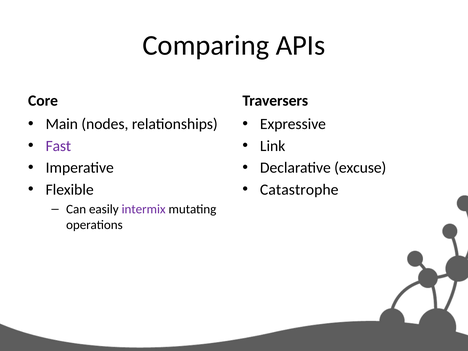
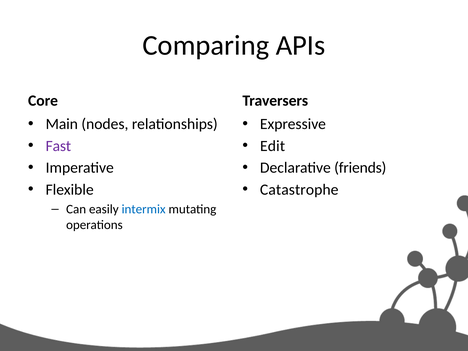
Link: Link -> Edit (273, 146)
excuse: excuse -> friends (360, 168)
intermix colour: purple -> blue (144, 209)
